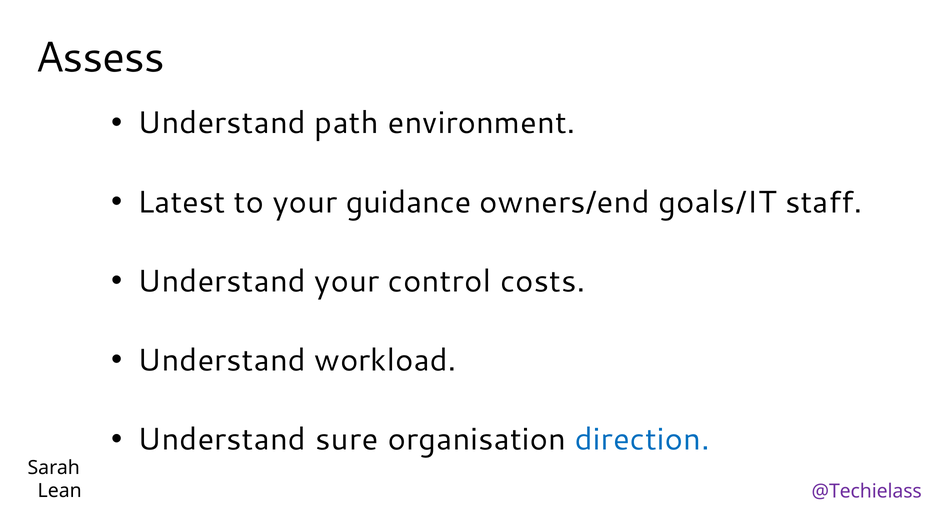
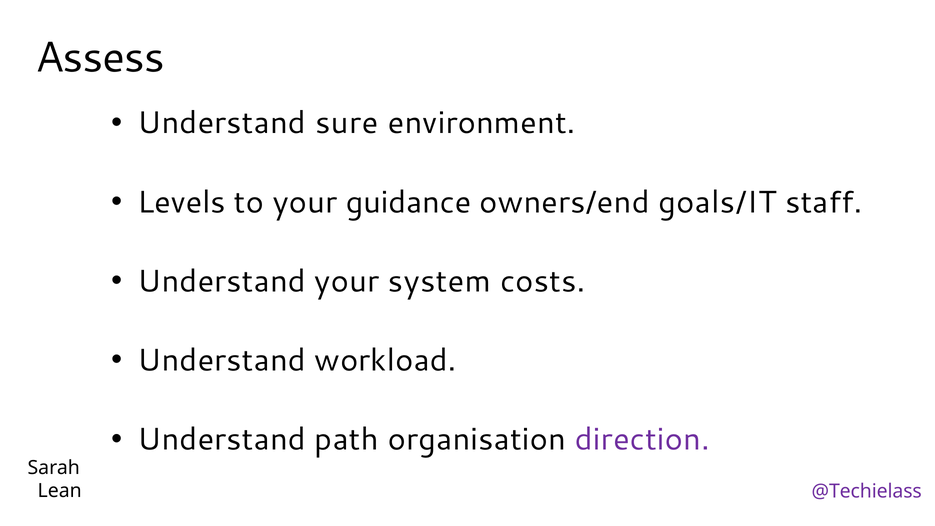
path: path -> sure (347, 123)
Latest: Latest -> Levels (182, 202)
control: control -> system (440, 281)
sure: sure -> path (347, 439)
direction colour: blue -> purple (642, 439)
